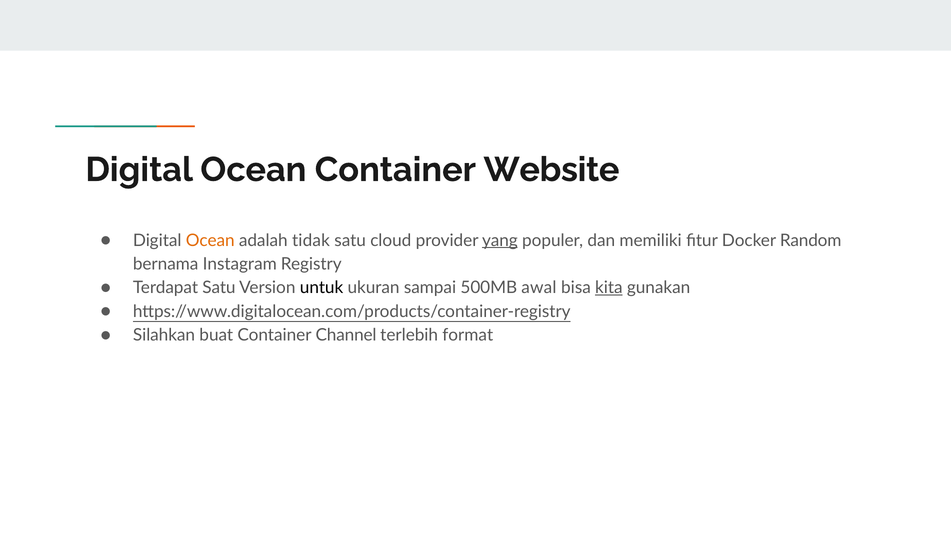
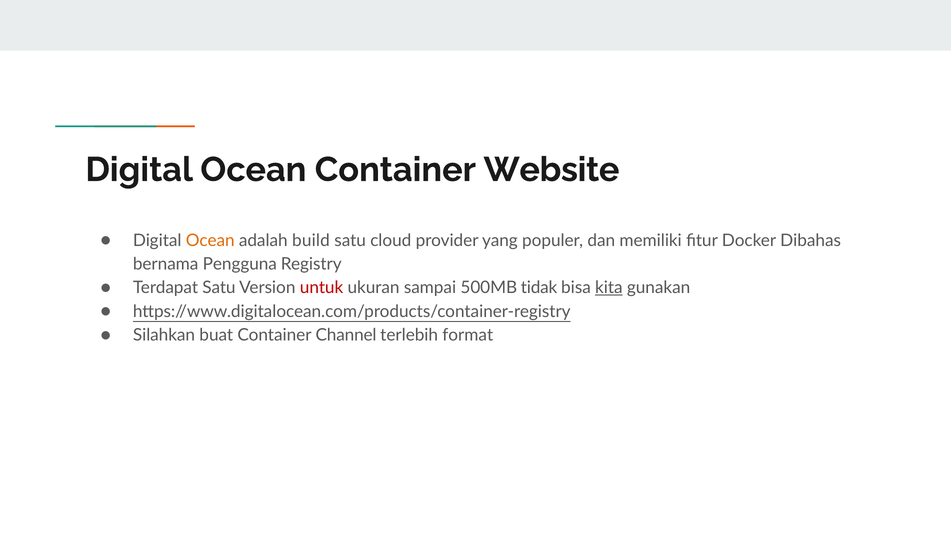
tidak: tidak -> build (311, 240)
yang underline: present -> none (500, 240)
Random: Random -> Dibahas (811, 240)
Instagram: Instagram -> Pengguna (240, 264)
untuk colour: black -> red (322, 288)
awal: awal -> tidak (539, 288)
